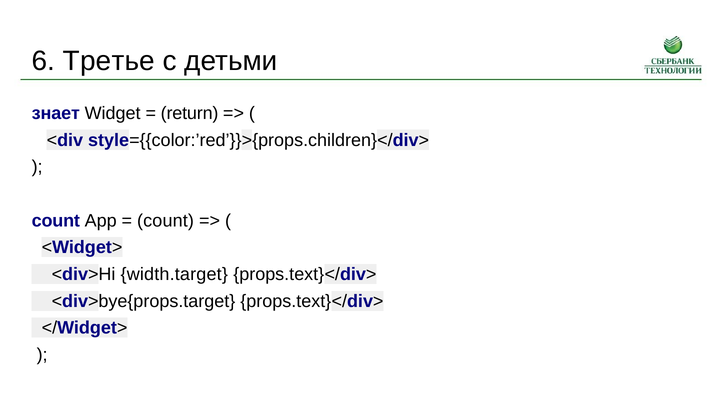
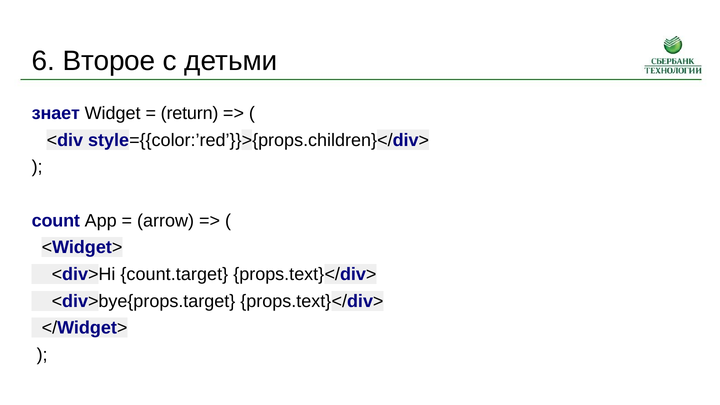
Третье: Третье -> Второе (109, 61)
count: count -> arrow (166, 221)
width.target: width.target -> count.target (174, 274)
